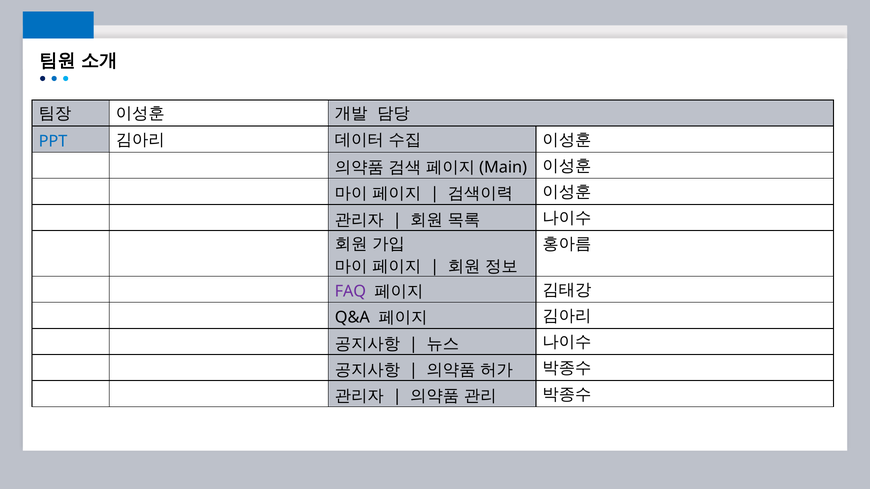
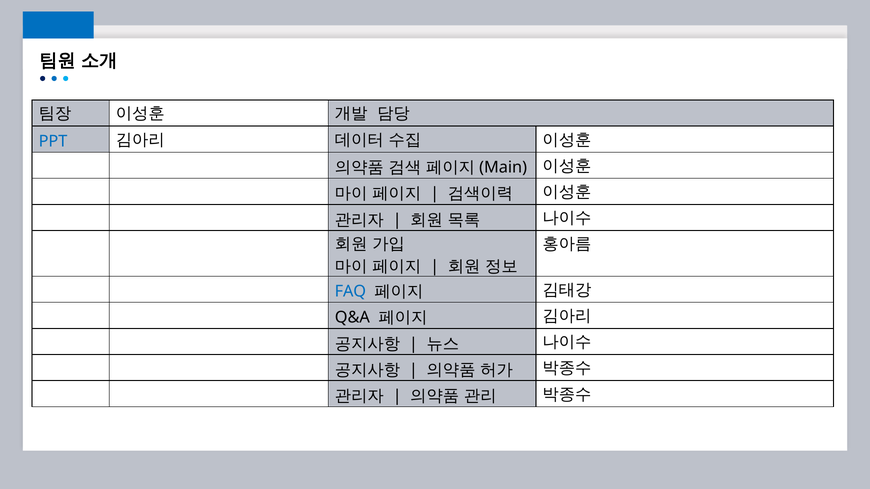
FAQ colour: purple -> blue (350, 292)
